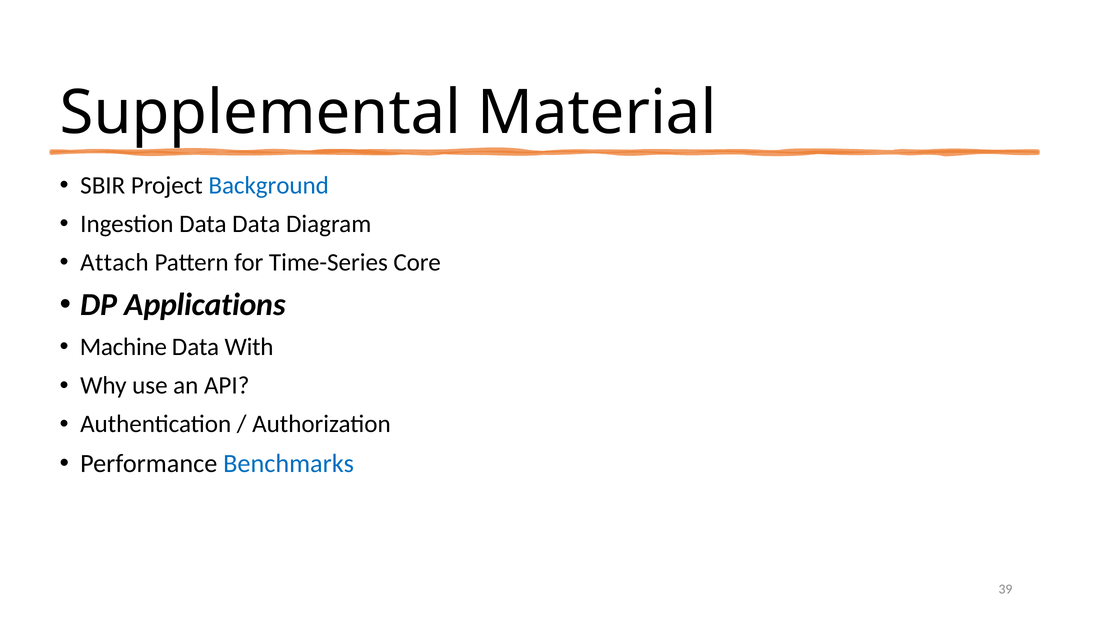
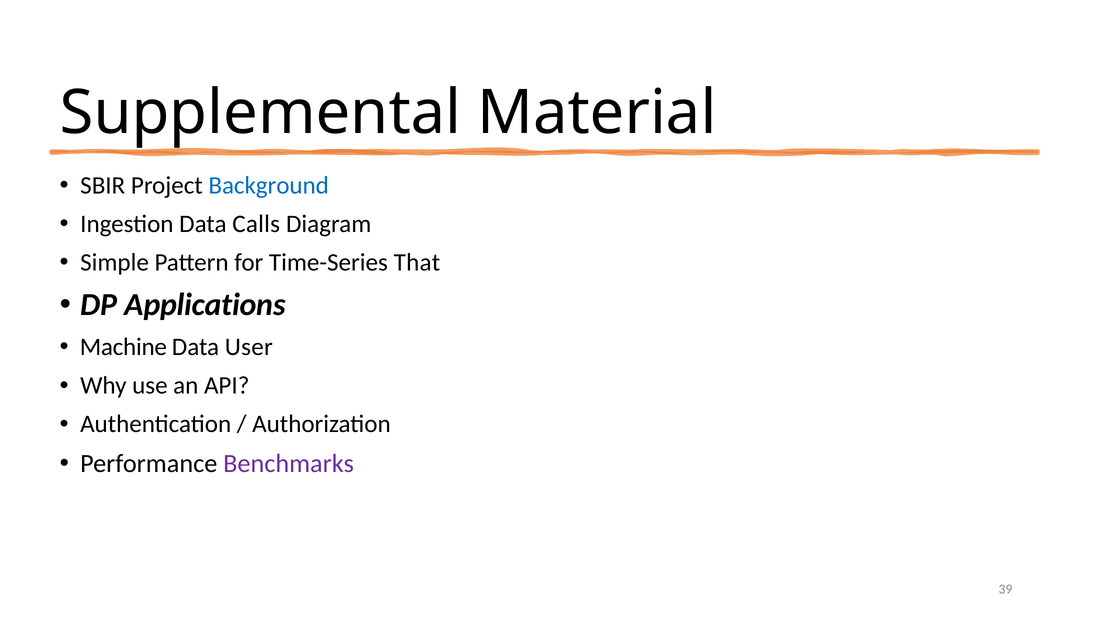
Data Data: Data -> Calls (256, 224)
Attach: Attach -> Simple (115, 262)
Core: Core -> That (417, 262)
With: With -> User (249, 347)
Benchmarks colour: blue -> purple (289, 463)
